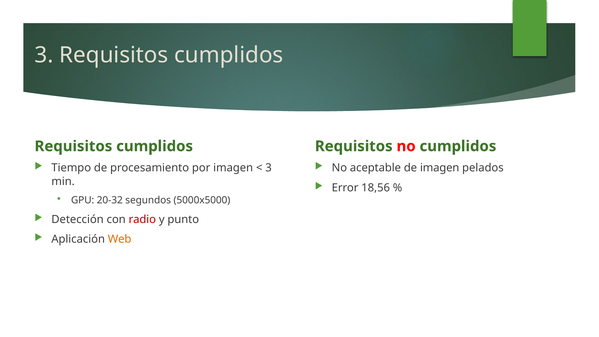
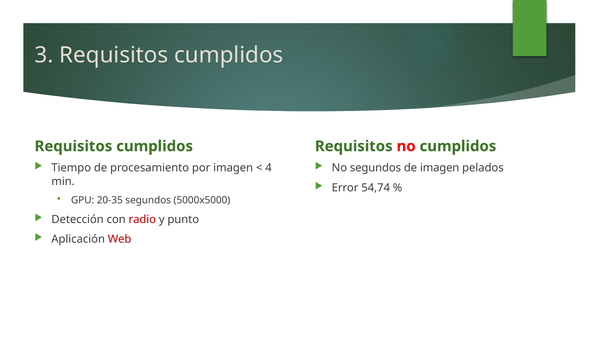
No aceptable: aceptable -> segundos (375, 168)
3: 3 -> 4 (269, 168)
18,56: 18,56 -> 54,74 (376, 188)
20-32: 20-32 -> 20-35 (110, 200)
Web colour: orange -> red (120, 239)
